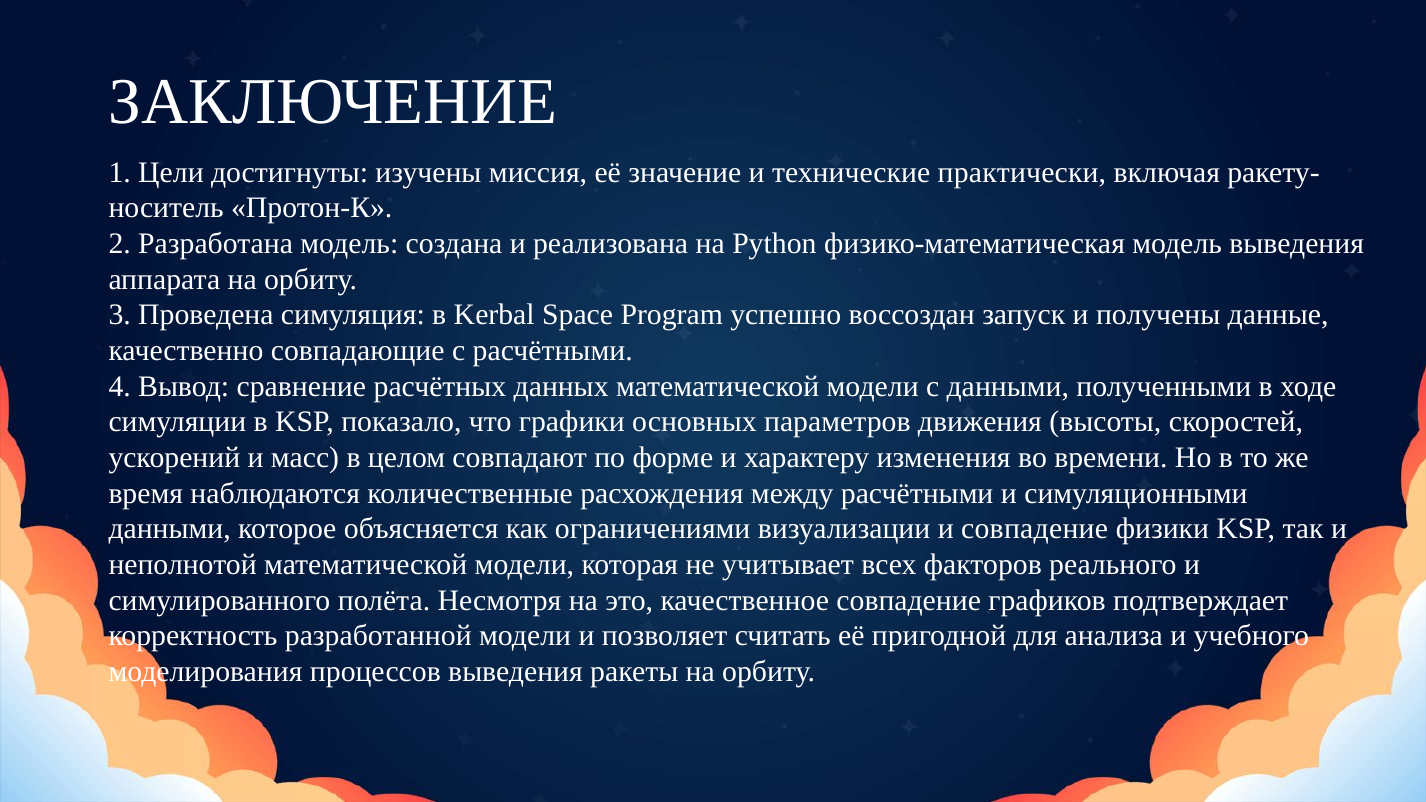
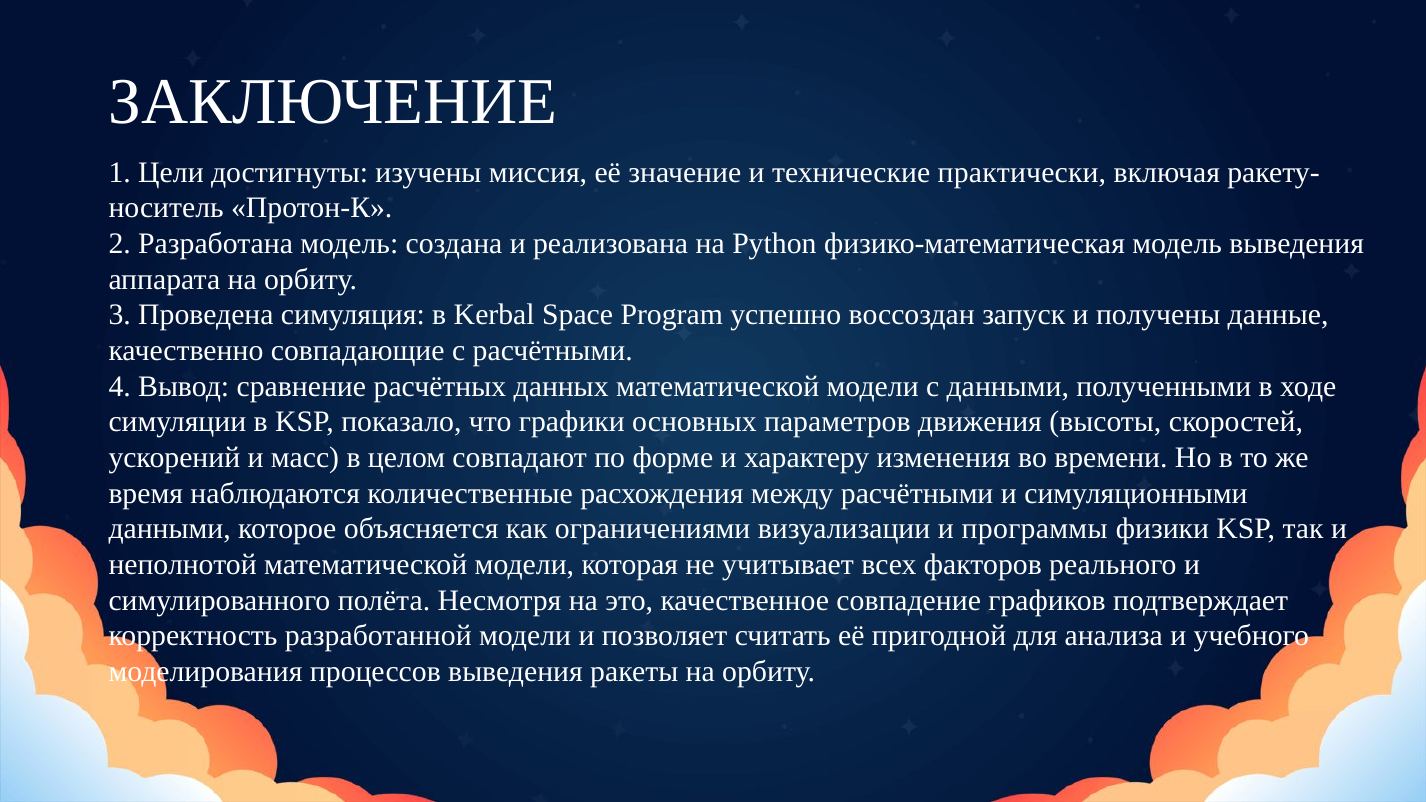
и совпадение: совпадение -> программы (1035, 529)
